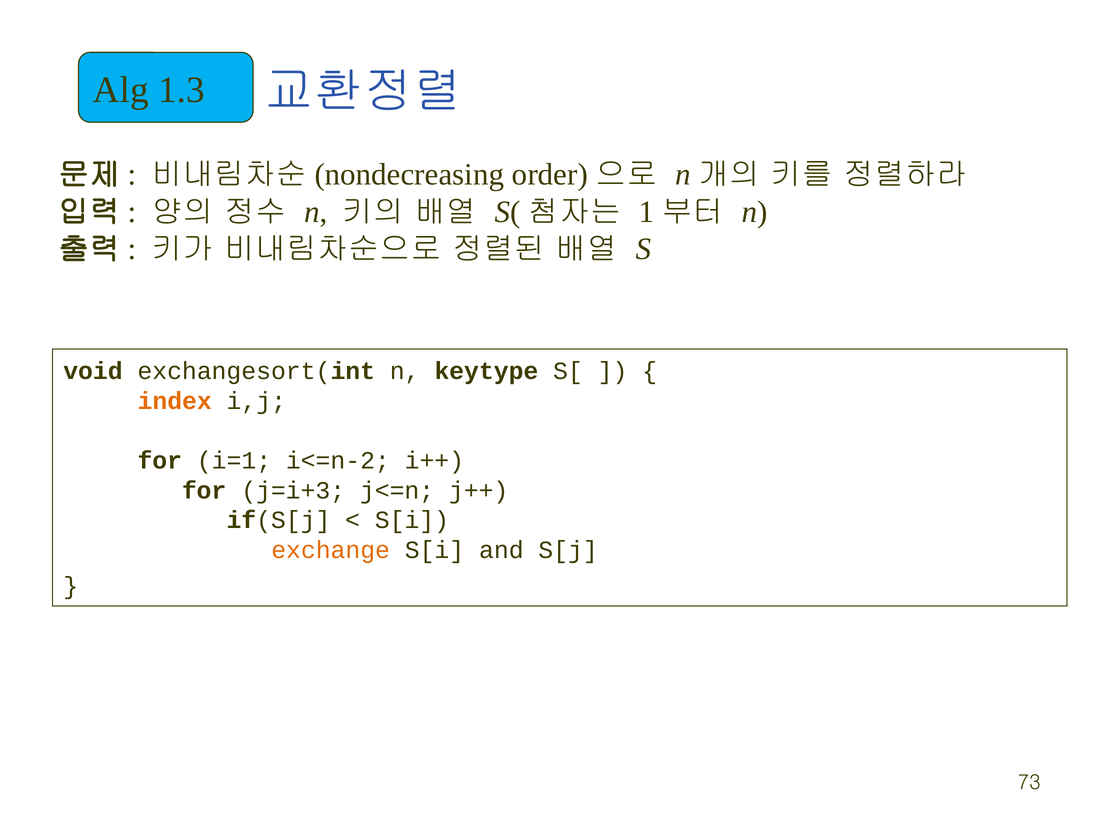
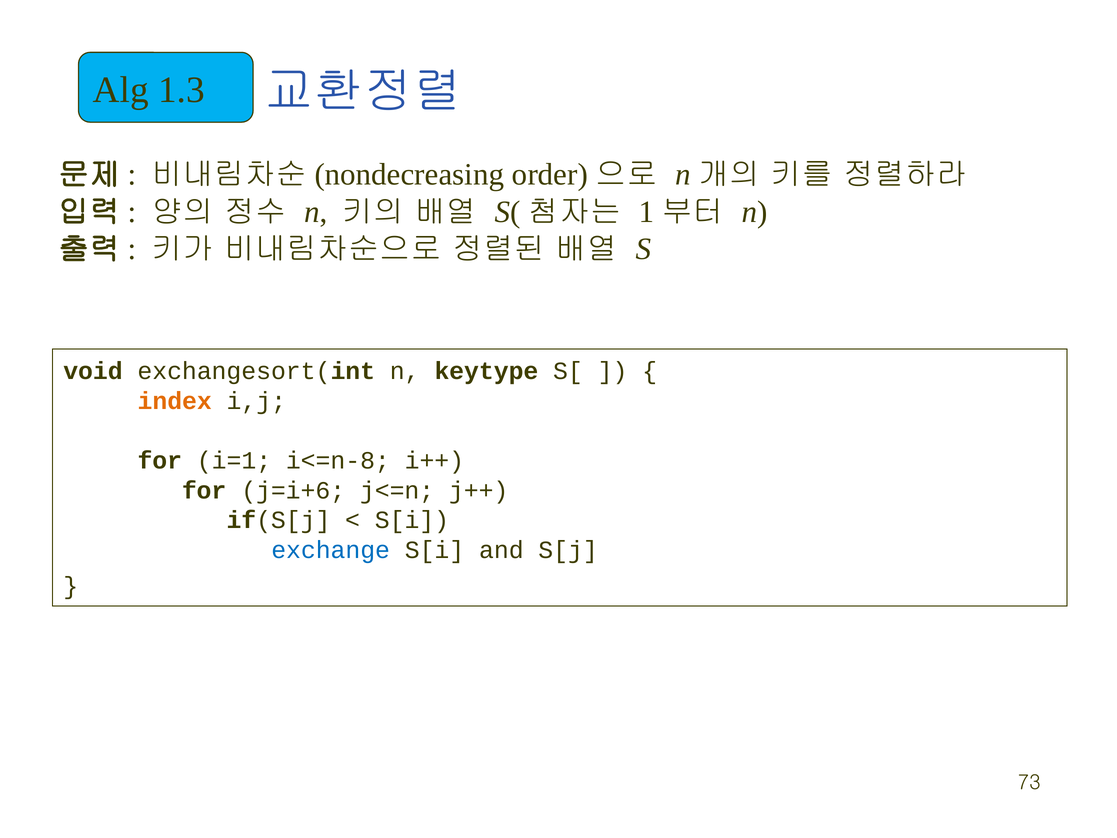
i<=n-2: i<=n-2 -> i<=n-8 (338, 460)
j=i+3: j=i+3 -> j=i+6 (293, 490)
exchange colour: orange -> blue (331, 550)
